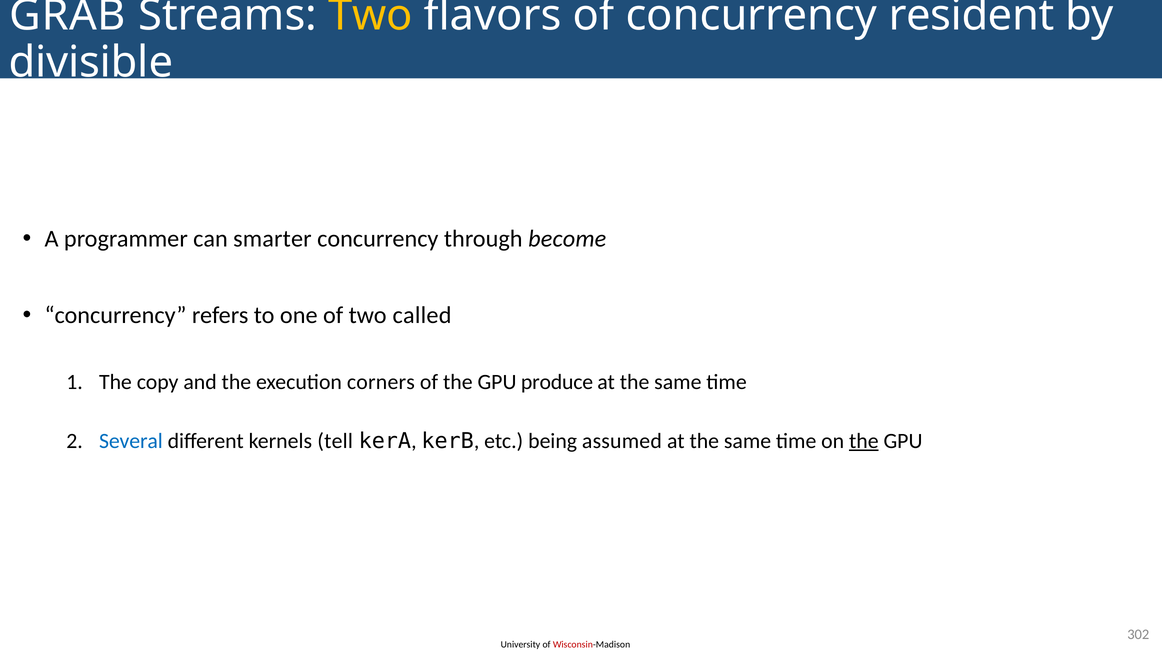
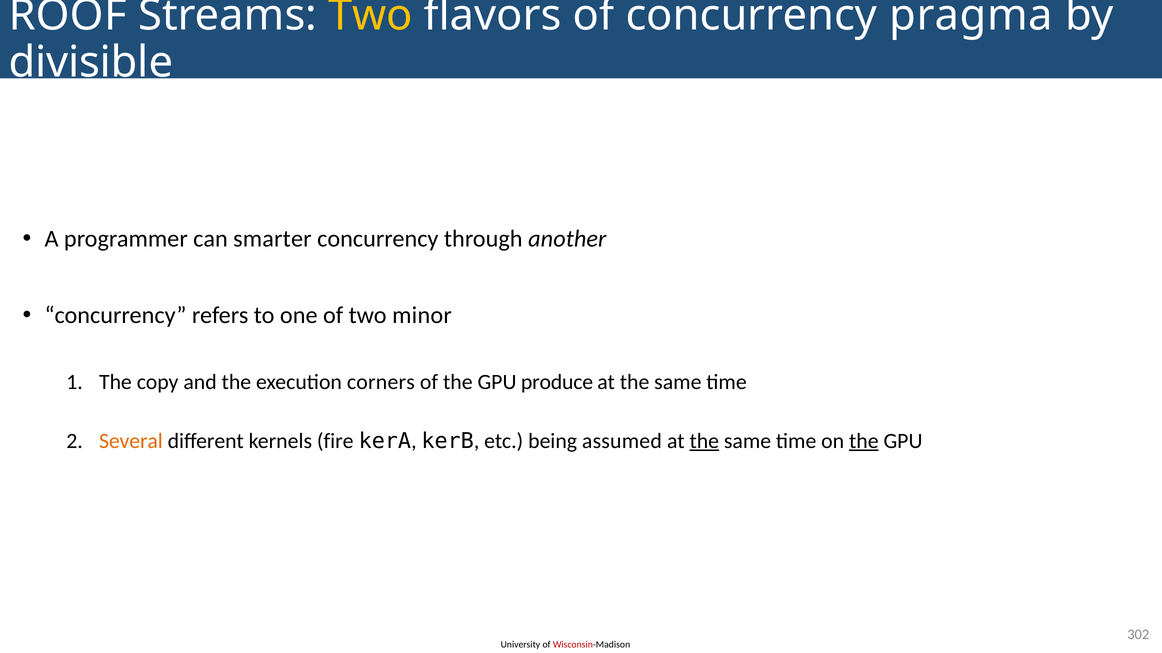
GRAB: GRAB -> ROOF (68, 15)
resident: resident -> pragma (971, 15)
become: become -> another (567, 239)
called: called -> minor (422, 316)
Several colour: blue -> orange (131, 441)
tell: tell -> fire (335, 441)
the underline: none -> present (704, 441)
